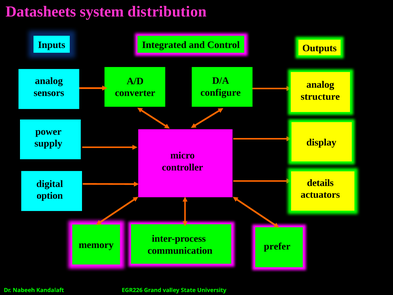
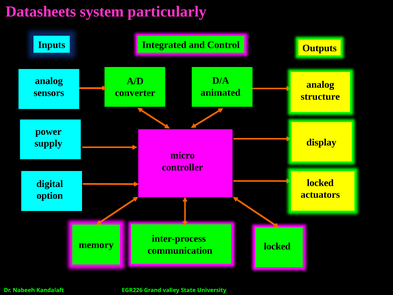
distribution: distribution -> particularly (167, 12)
configure: configure -> animated (221, 92)
details: details -> locked (320, 183)
prefer: prefer -> locked (277, 246)
